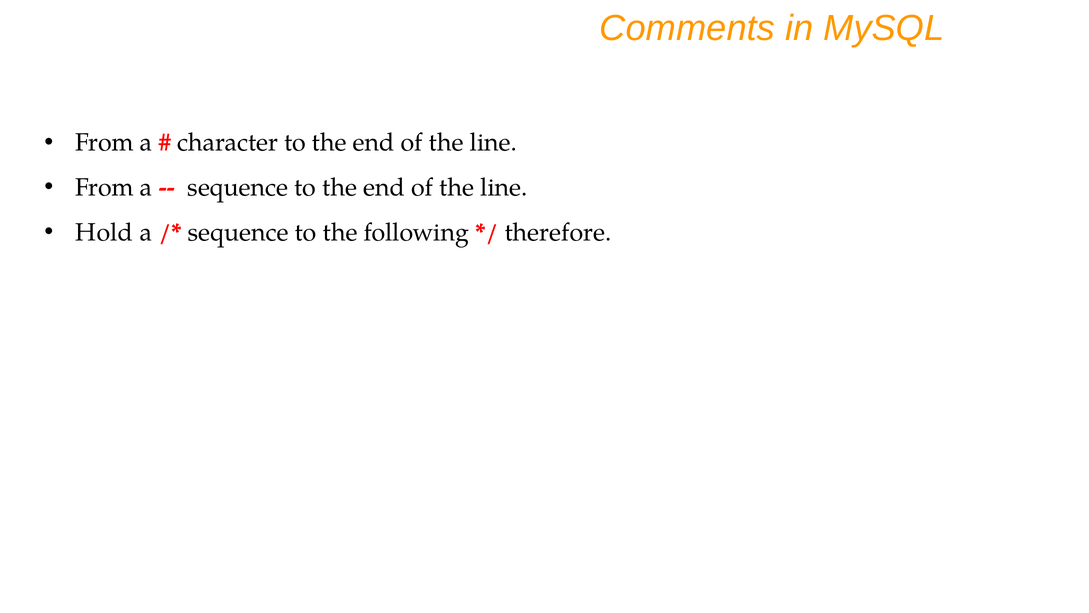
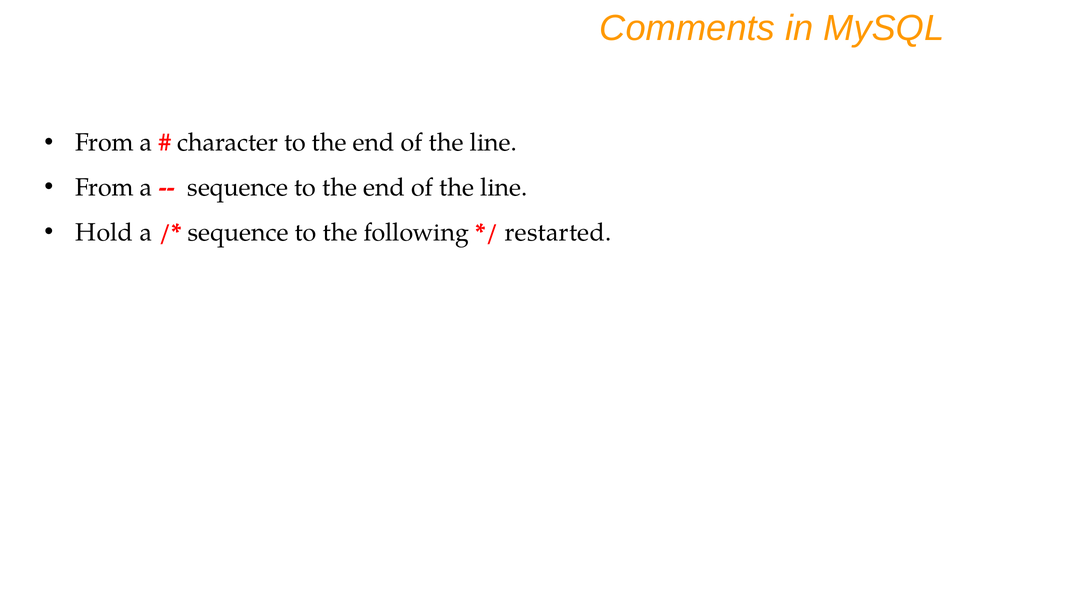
therefore: therefore -> restarted (558, 232)
